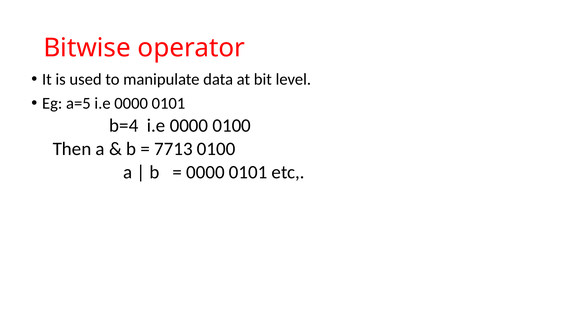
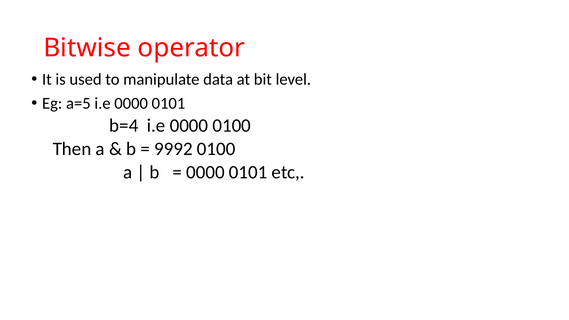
7713: 7713 -> 9992 (173, 149)
